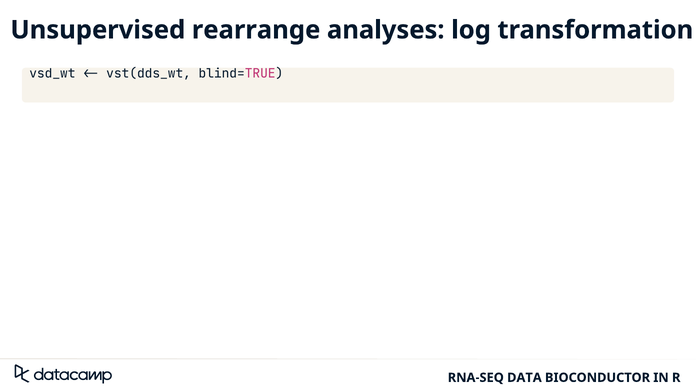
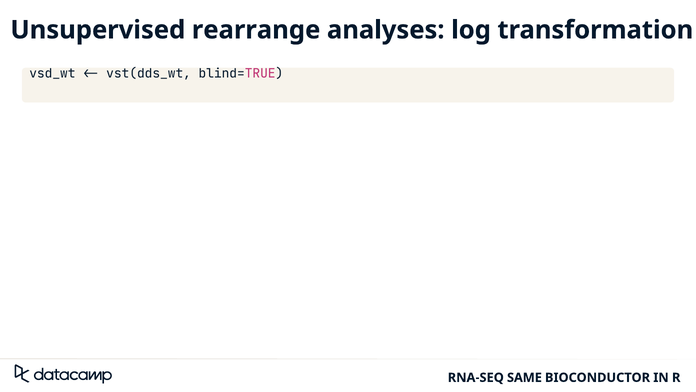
DATA: DATA -> SAME (524, 378)
